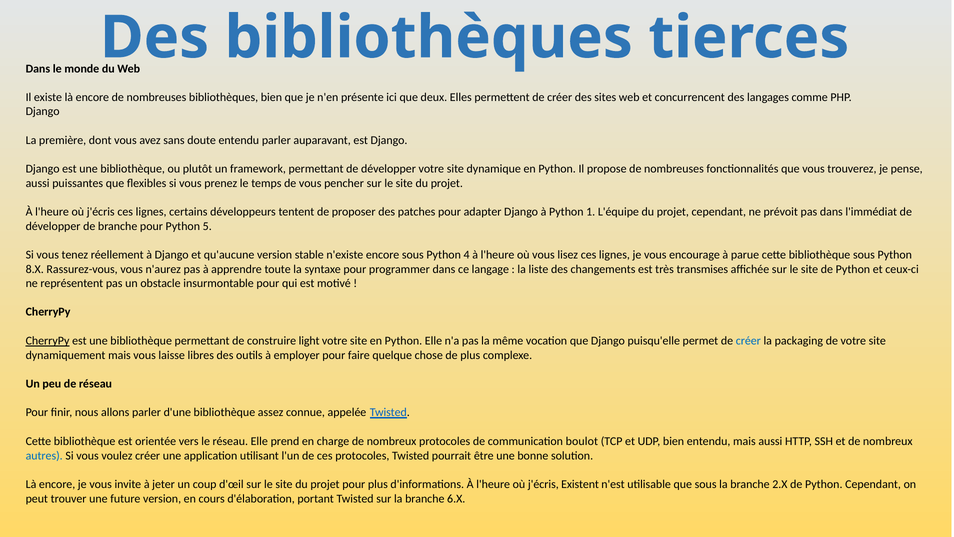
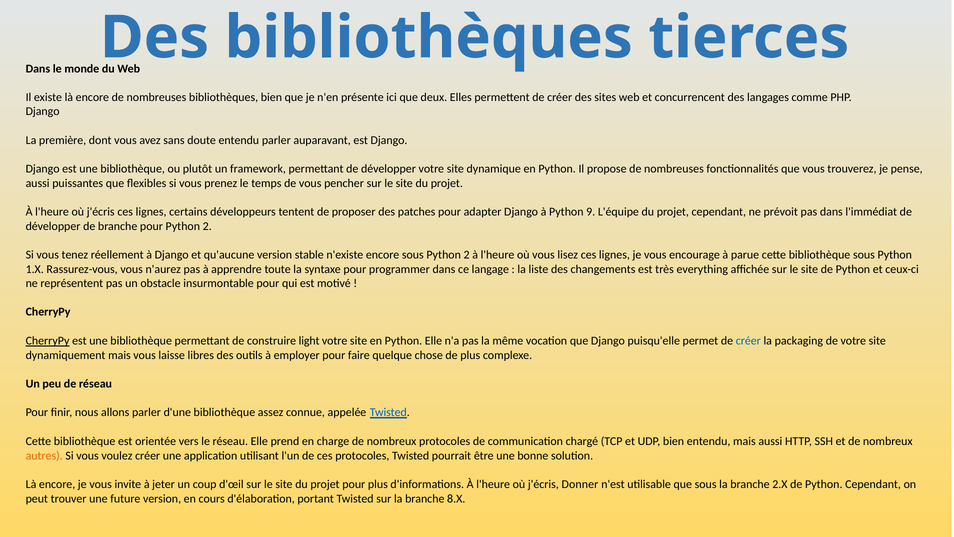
1: 1 -> 9 (591, 212)
pour Python 5: 5 -> 2 (207, 226)
sous Python 4: 4 -> 2 (467, 255)
8.X: 8.X -> 1.X (35, 269)
transmises: transmises -> everything (702, 269)
boulot: boulot -> chargé (582, 441)
autres colour: blue -> orange (44, 455)
Existent: Existent -> Donner (580, 484)
6.X: 6.X -> 8.X (456, 498)
